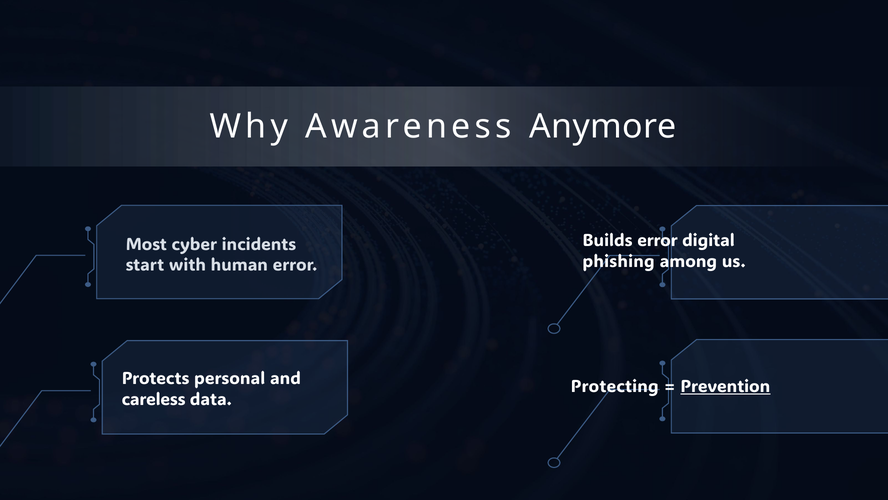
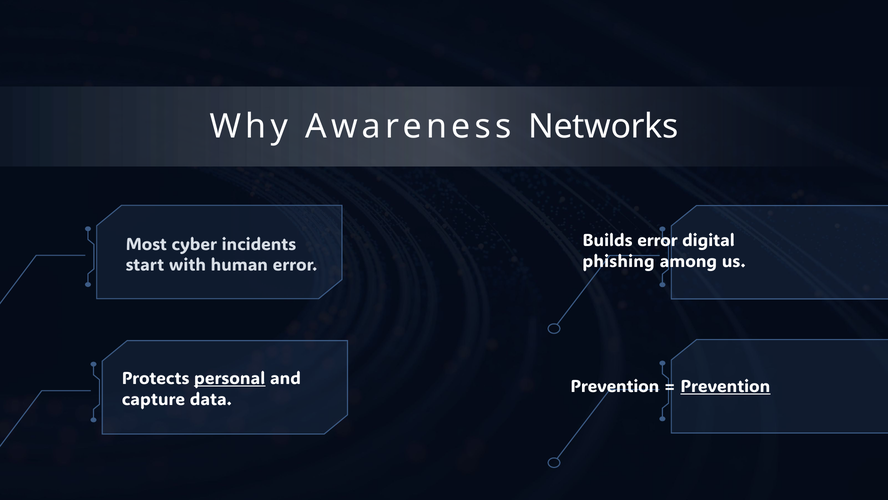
Anymore: Anymore -> Networks (603, 127)
personal underline: none -> present (230, 378)
Protecting: Protecting -> Prevention (615, 386)
careless: careless -> capture (153, 399)
